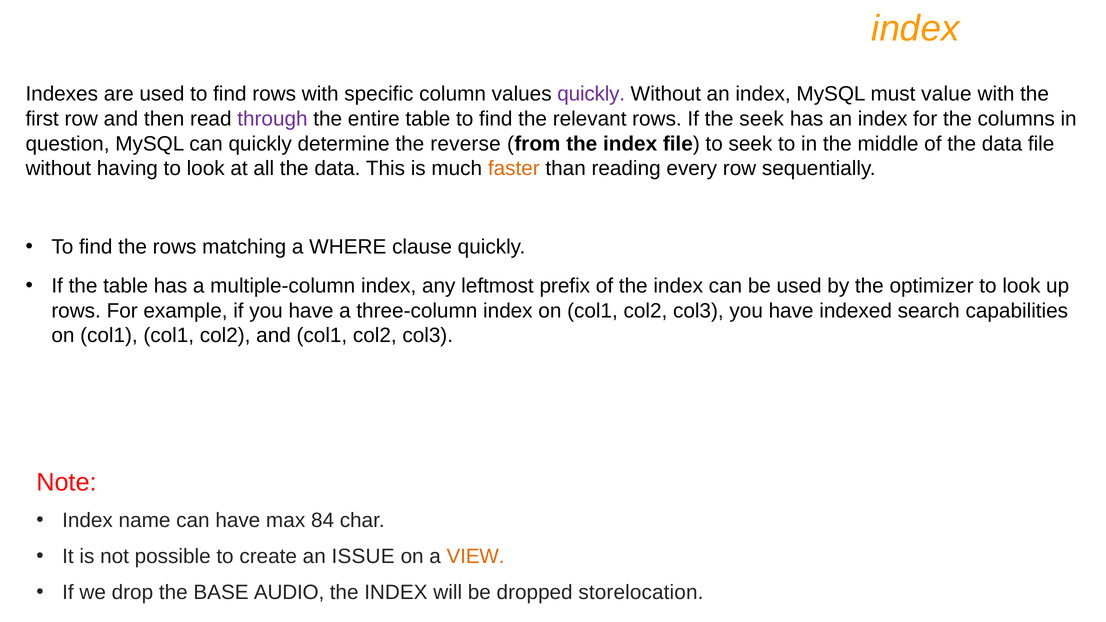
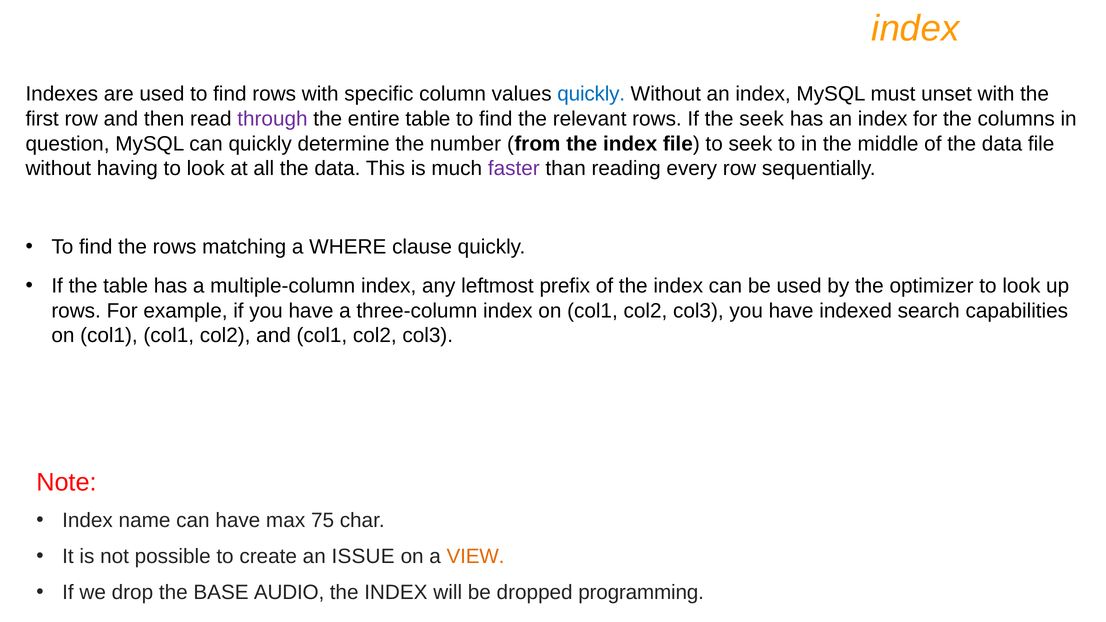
quickly colour: purple -> blue (591, 94)
value: value -> unset (947, 94)
reverse: reverse -> number (466, 144)
faster colour: orange -> purple (514, 169)
84: 84 -> 75 (323, 521)
storelocation: storelocation -> programming (641, 593)
